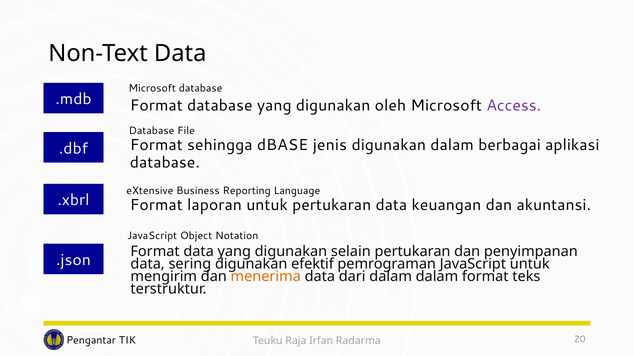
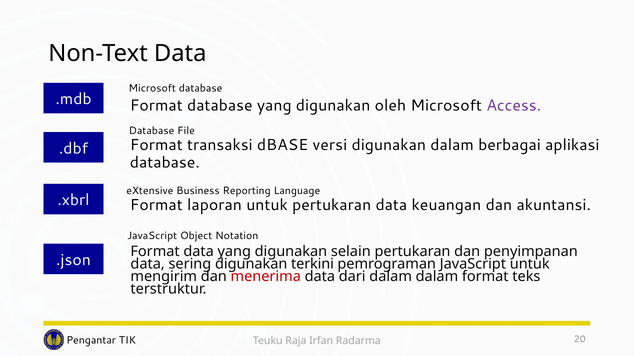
sehingga: sehingga -> transaksi (220, 146)
jenis: jenis -> versi (330, 146)
efektif: efektif -> terkini (313, 264)
menerima colour: orange -> red (266, 277)
